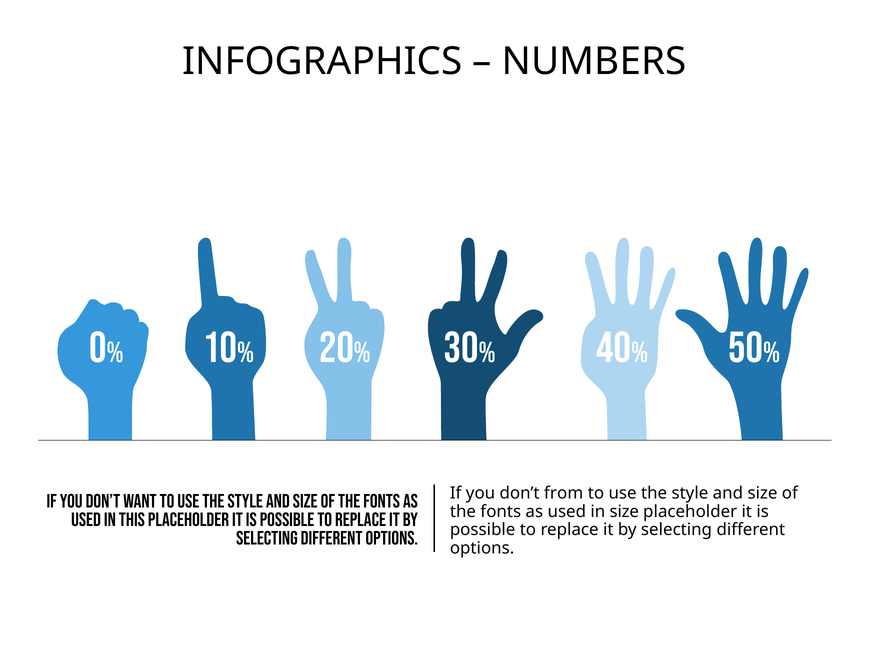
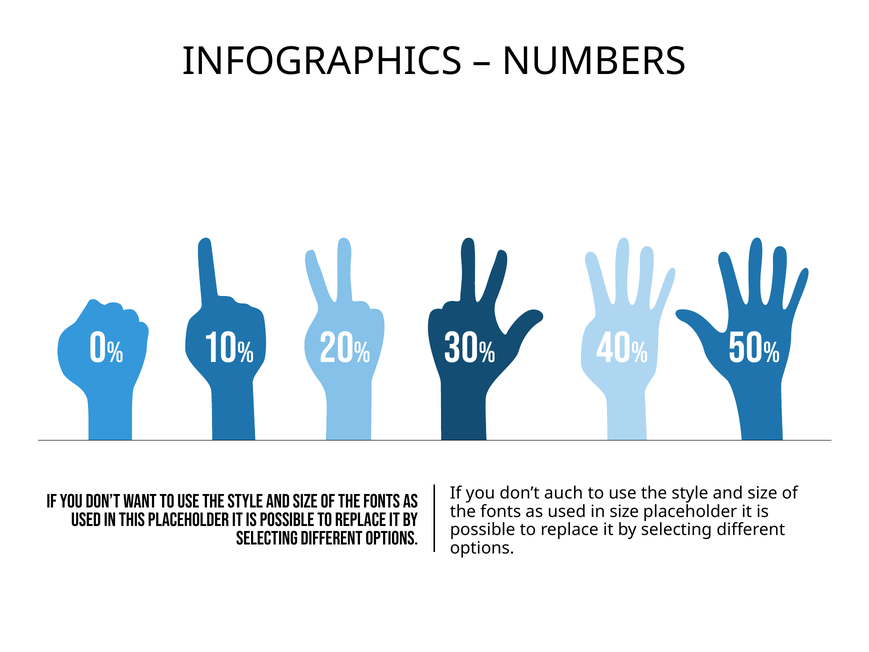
from: from -> auch (564, 493)
